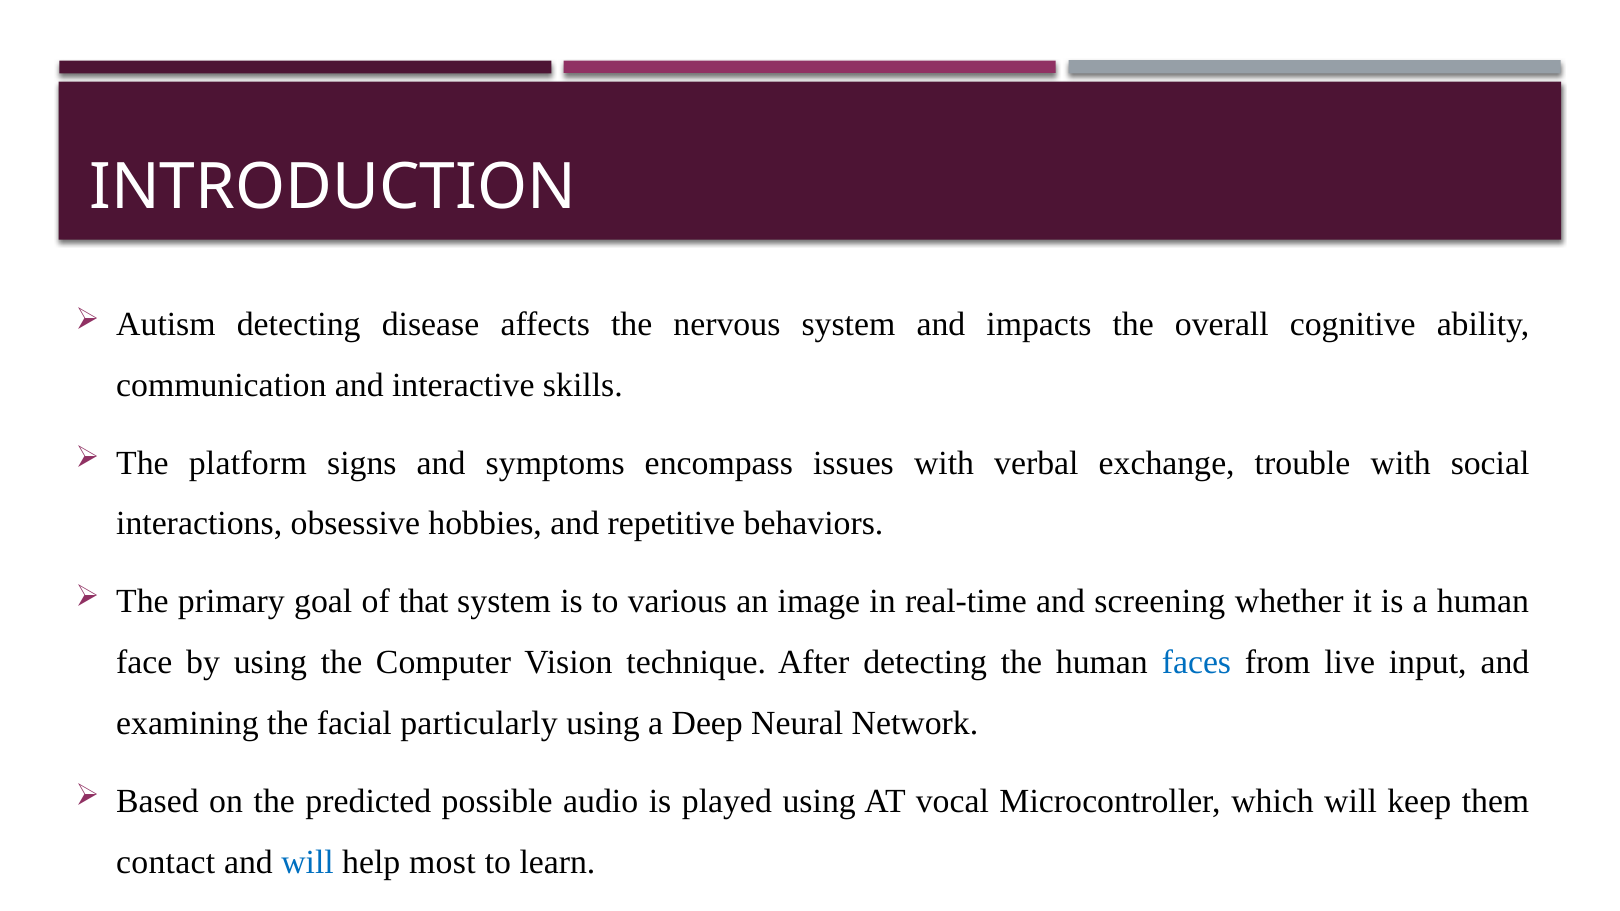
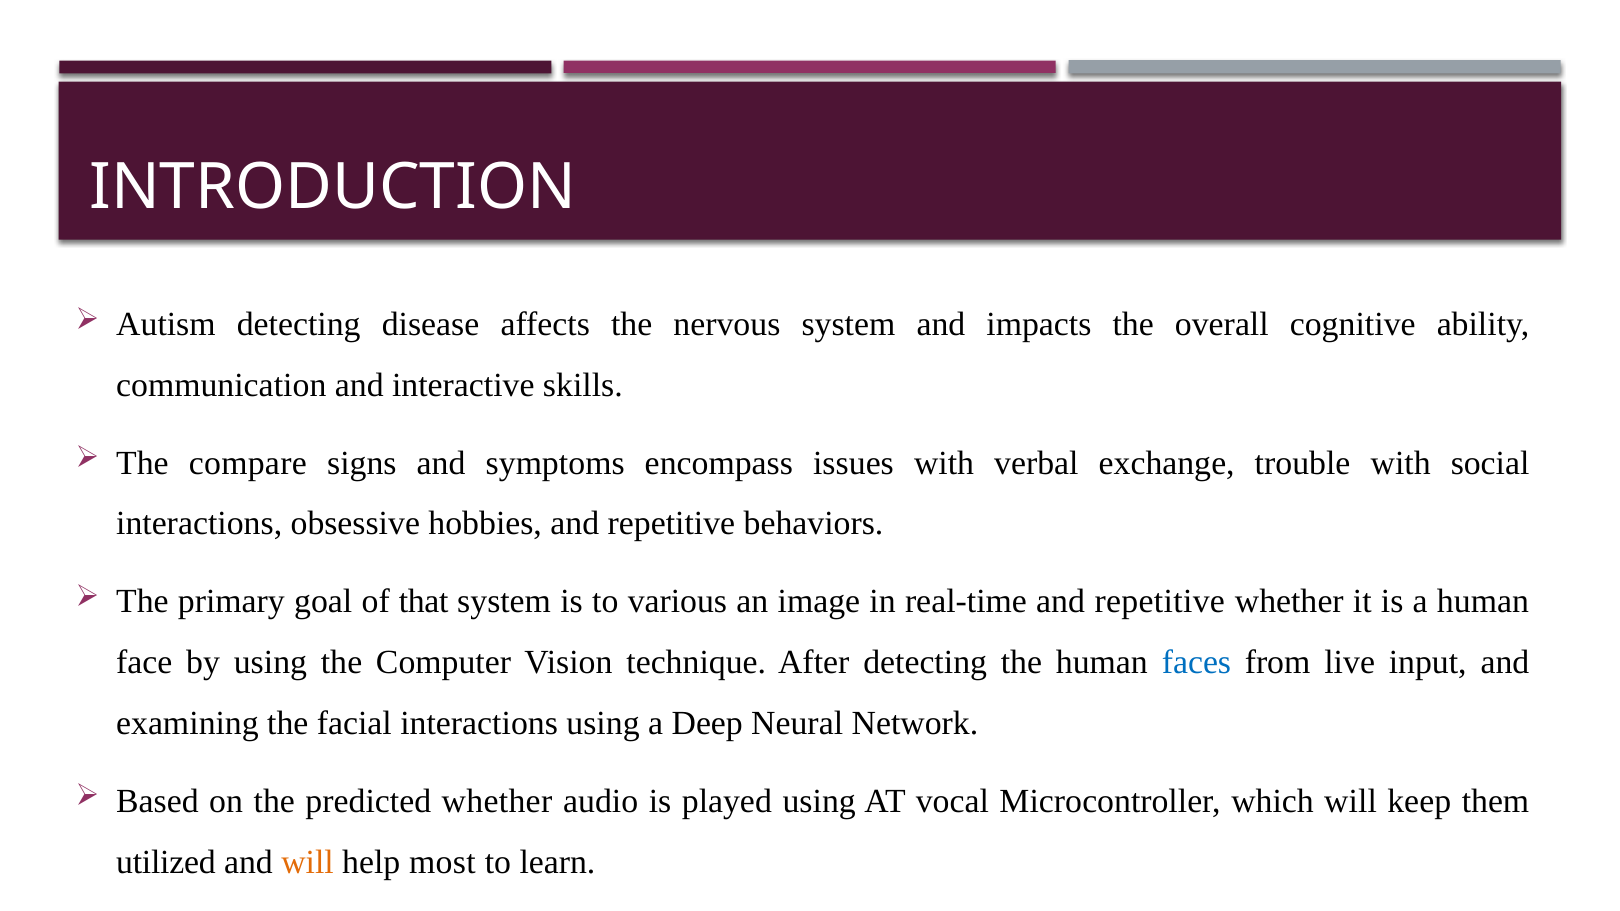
platform: platform -> compare (248, 463)
real-time and screening: screening -> repetitive (1160, 602)
facial particularly: particularly -> interactions (479, 723)
predicted possible: possible -> whether (497, 801)
contact: contact -> utilized (166, 862)
will colour: blue -> orange (308, 862)
